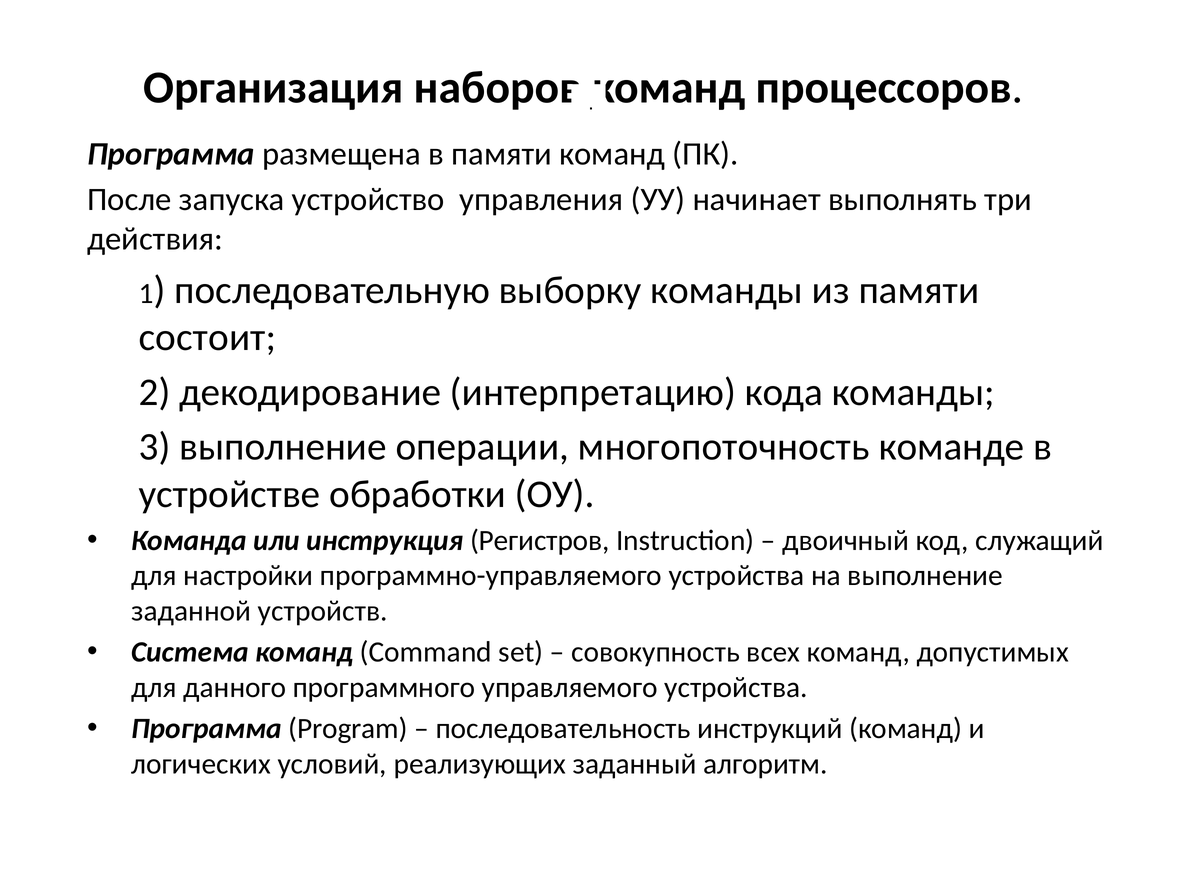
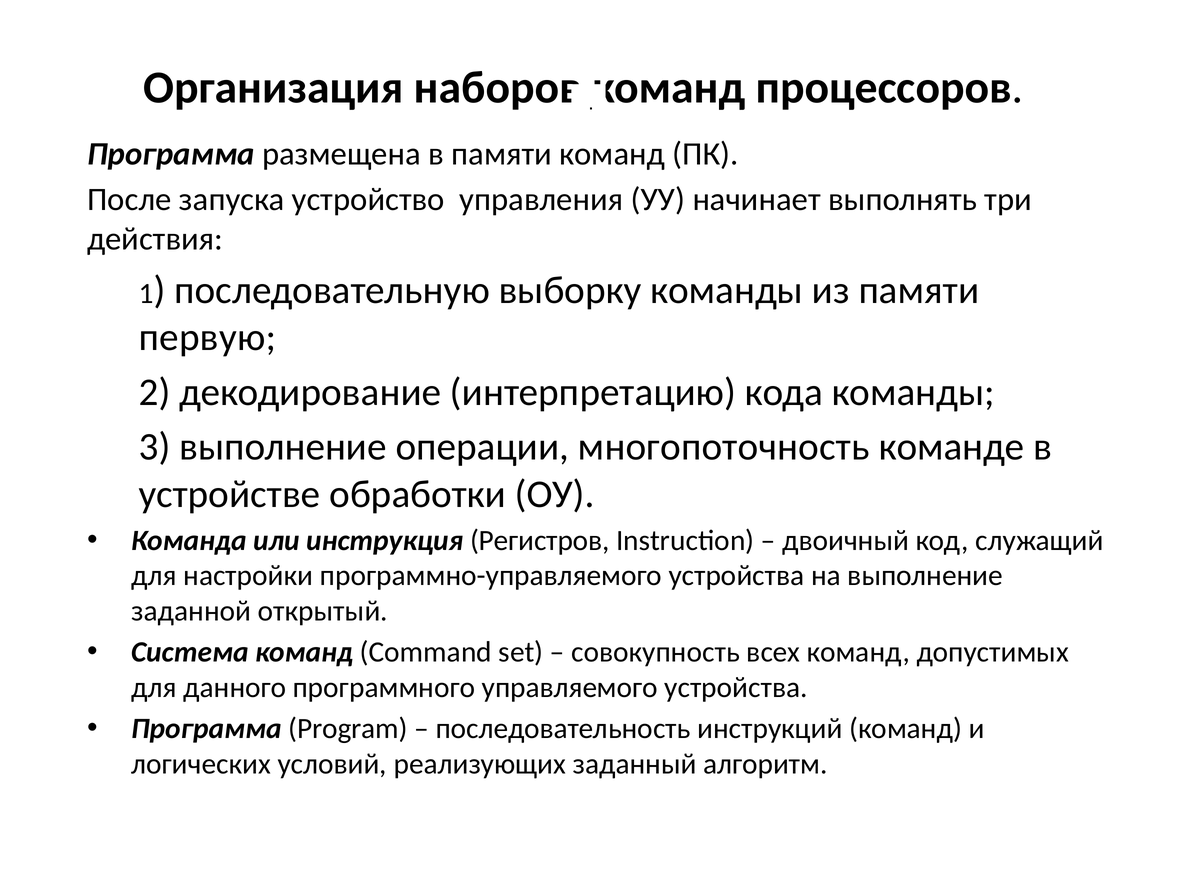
состоит: состоит -> первую (207, 338)
устройств: устройств -> открытый (323, 612)
